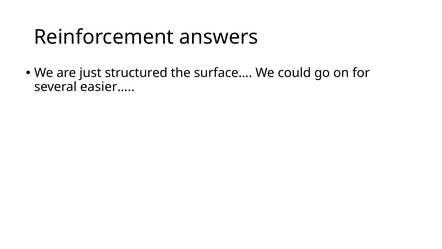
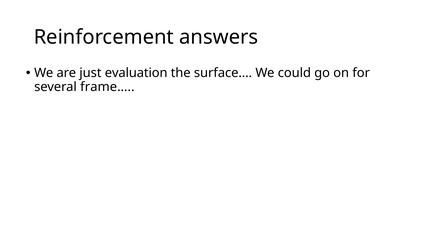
structured: structured -> evaluation (136, 73)
easier…: easier… -> frame… (107, 87)
